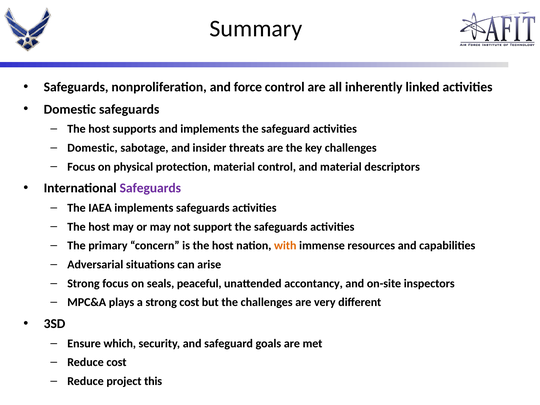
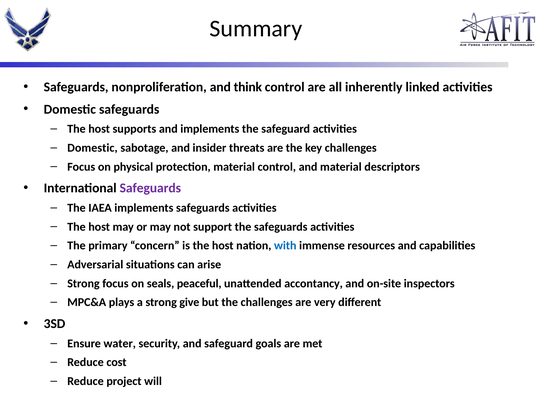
force: force -> think (248, 87)
with colour: orange -> blue (285, 246)
strong cost: cost -> give (189, 302)
which: which -> water (120, 343)
this: this -> will (153, 381)
